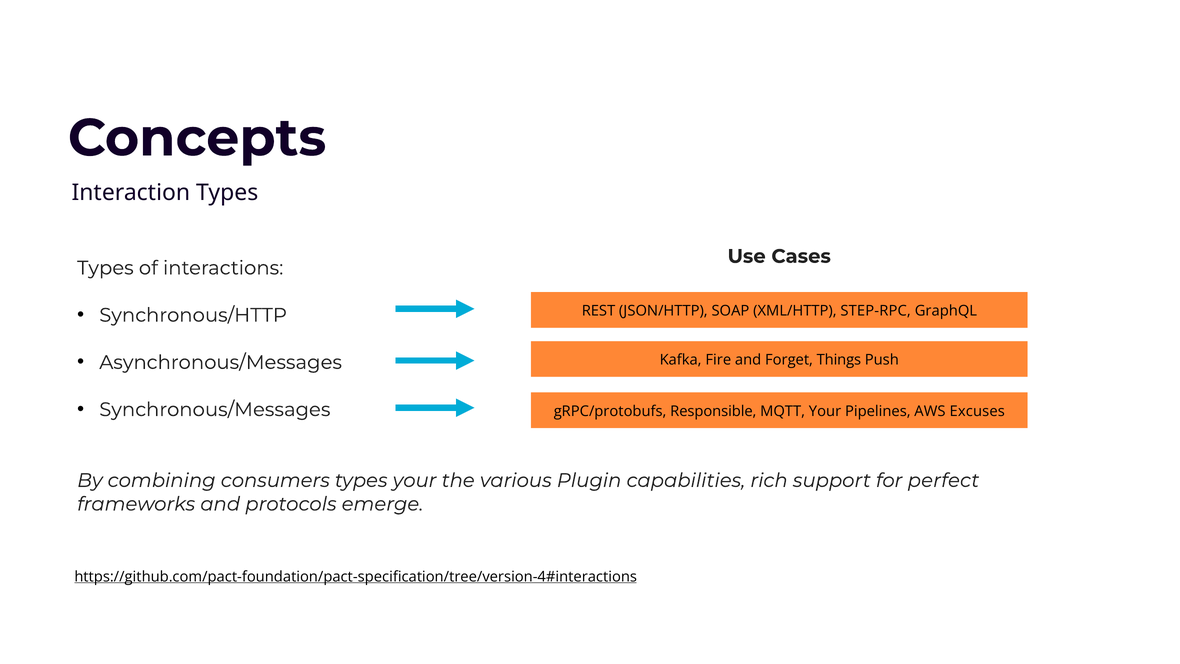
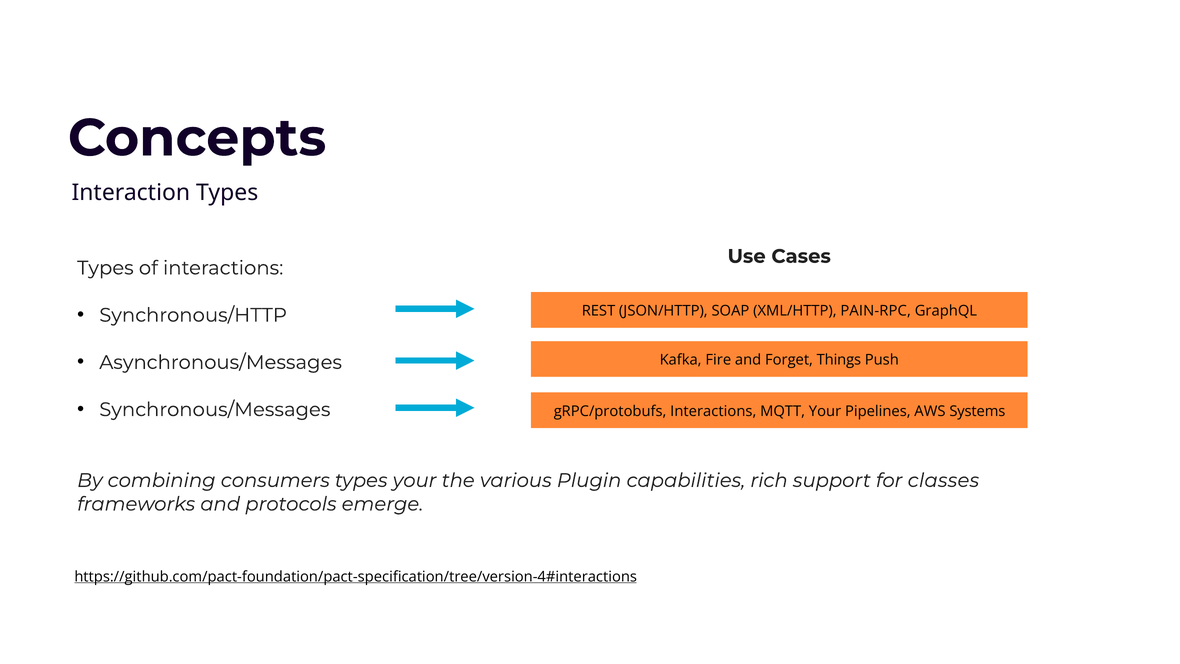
STEP-RPC: STEP-RPC -> PAIN-RPC (876, 311)
gRPC/protobufs Responsible: Responsible -> Interactions (713, 411)
Excuses: Excuses -> Systems (977, 411)
perfect: perfect -> classes (943, 480)
